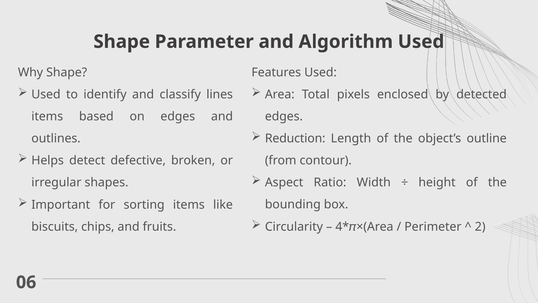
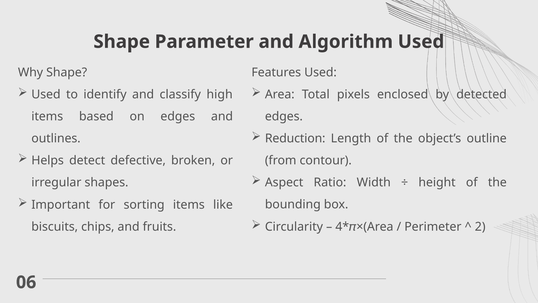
lines: lines -> high (220, 94)
